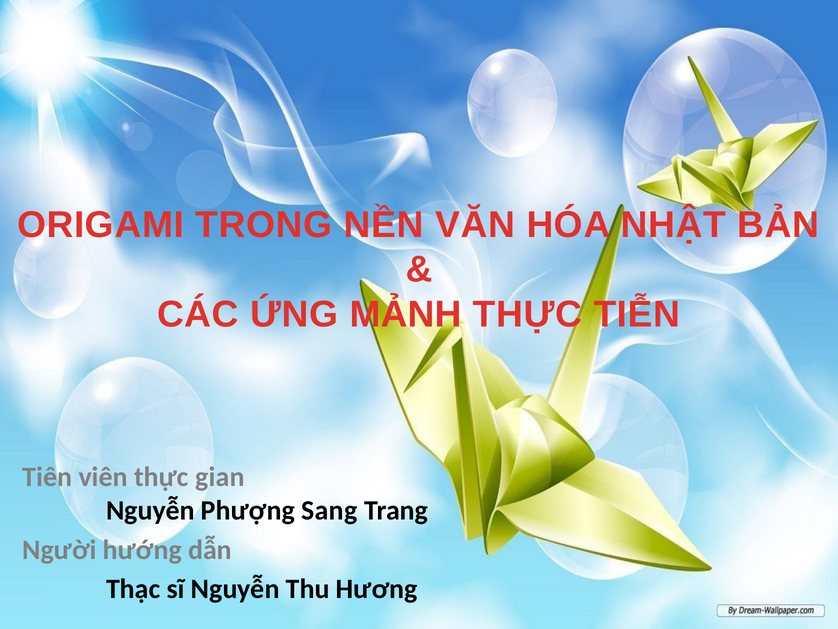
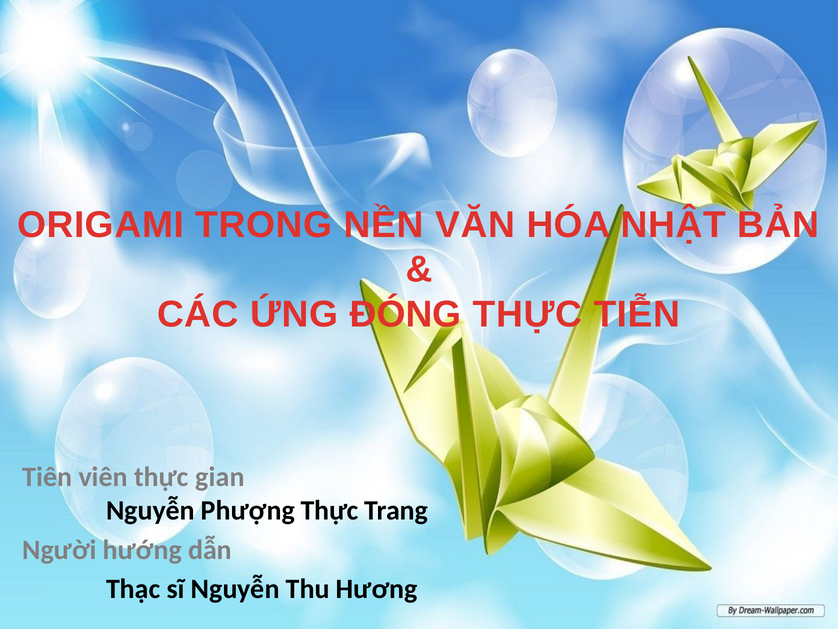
MẢNH: MẢNH -> ĐÓNG (406, 314)
Phượng Sang: Sang -> Thực (330, 510)
